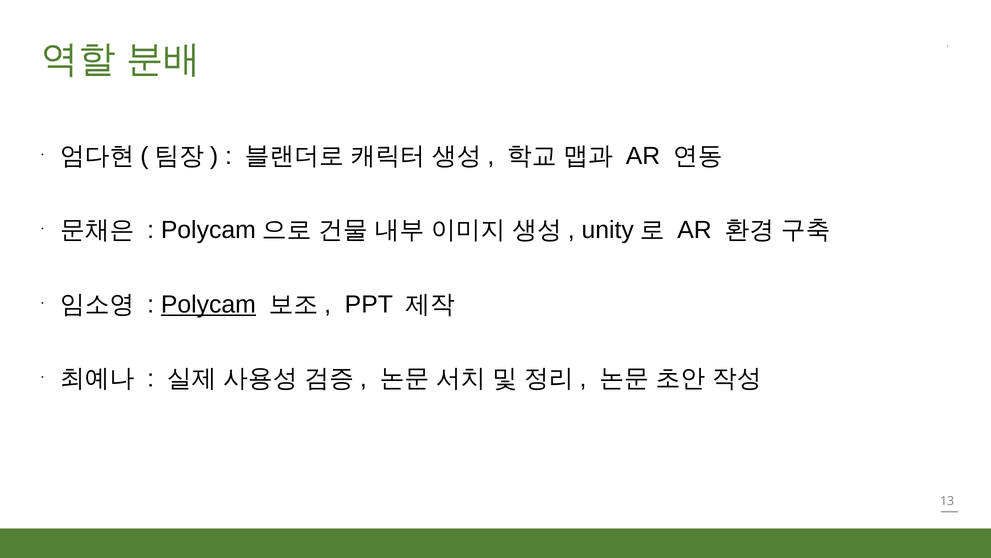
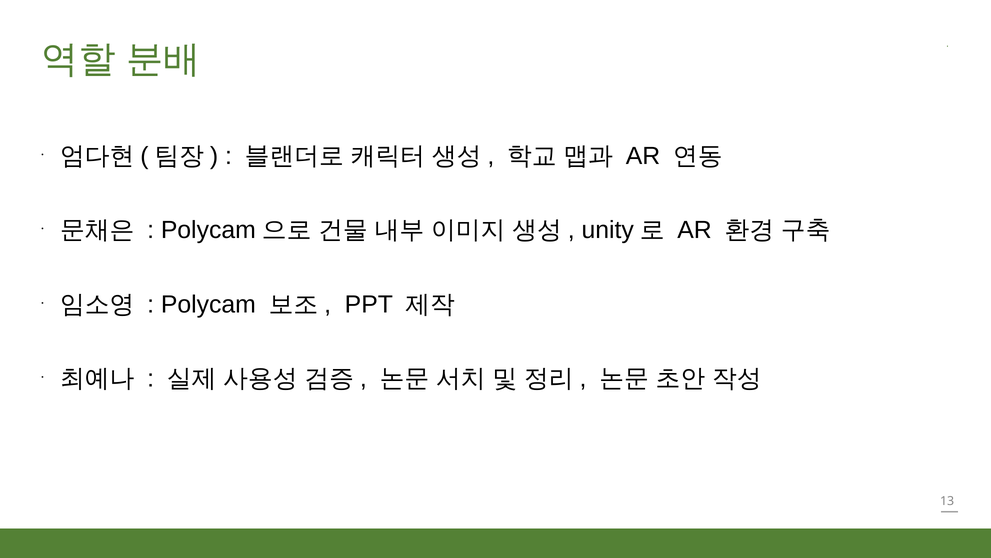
Polycam underline: present -> none (208, 304)
